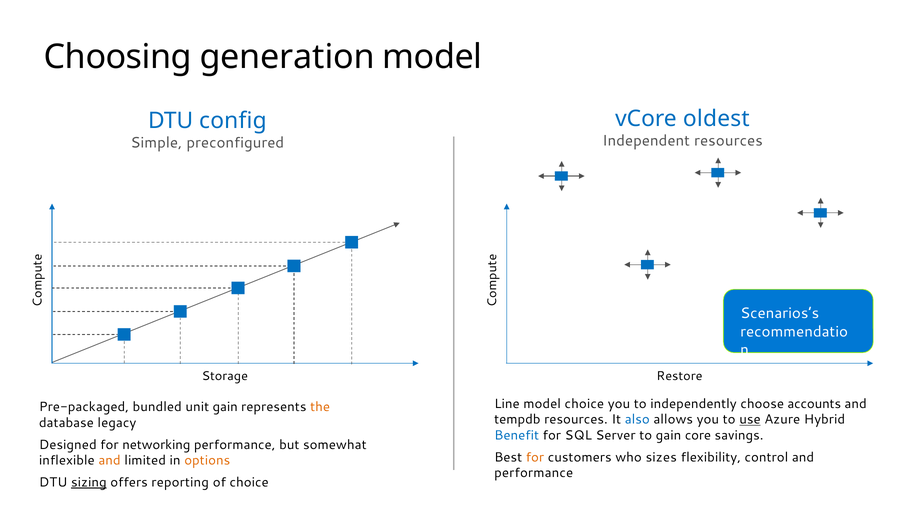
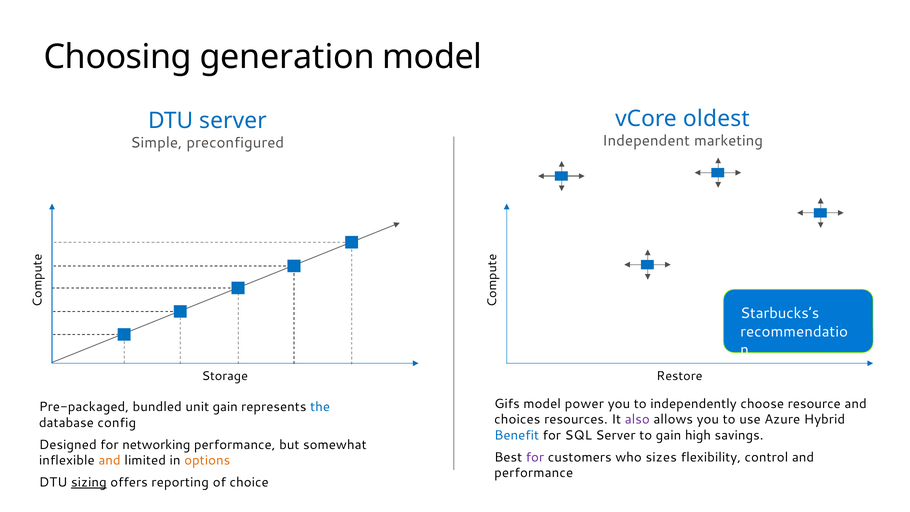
DTU config: config -> server (233, 121)
Independent resources: resources -> marketing (729, 141)
Scenarios’s: Scenarios’s -> Starbucks’s (780, 313)
Line: Line -> Gifs (507, 404)
model choice: choice -> power (584, 404)
accounts: accounts -> resource (814, 404)
the colour: orange -> blue (320, 407)
tempdb: tempdb -> choices (517, 419)
also colour: blue -> purple (637, 419)
use underline: present -> none (750, 419)
legacy: legacy -> config (117, 423)
core: core -> high (698, 435)
for colour: orange -> purple (535, 457)
